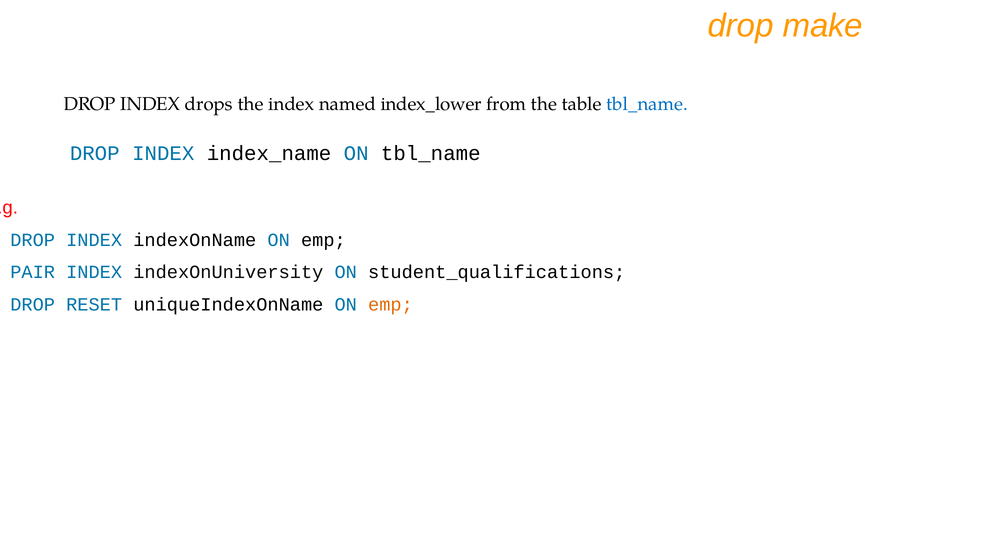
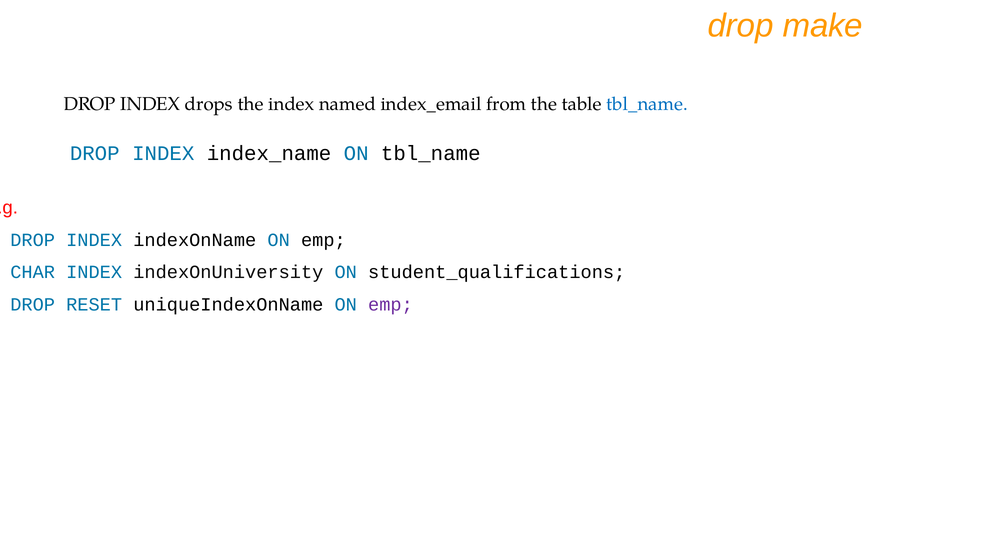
index_lower: index_lower -> index_email (431, 104)
PAIR: PAIR -> CHAR (33, 272)
emp colour: orange -> purple (390, 304)
